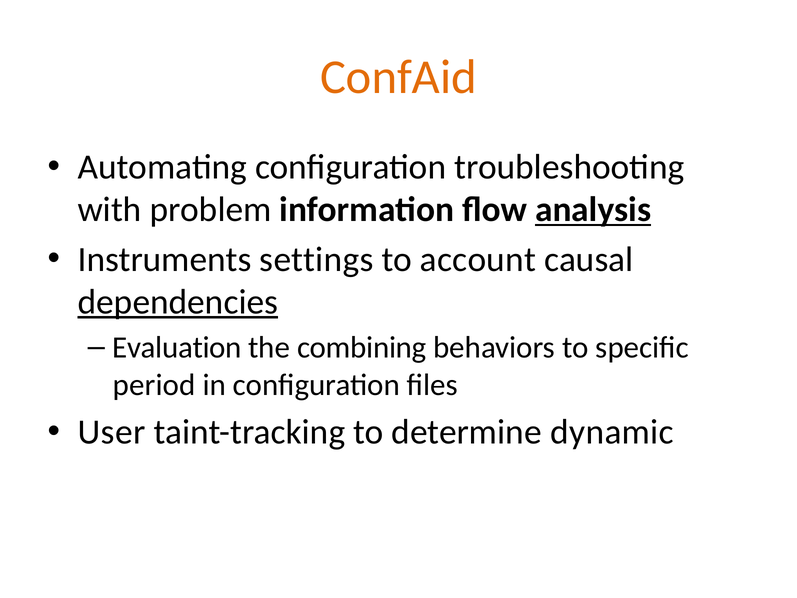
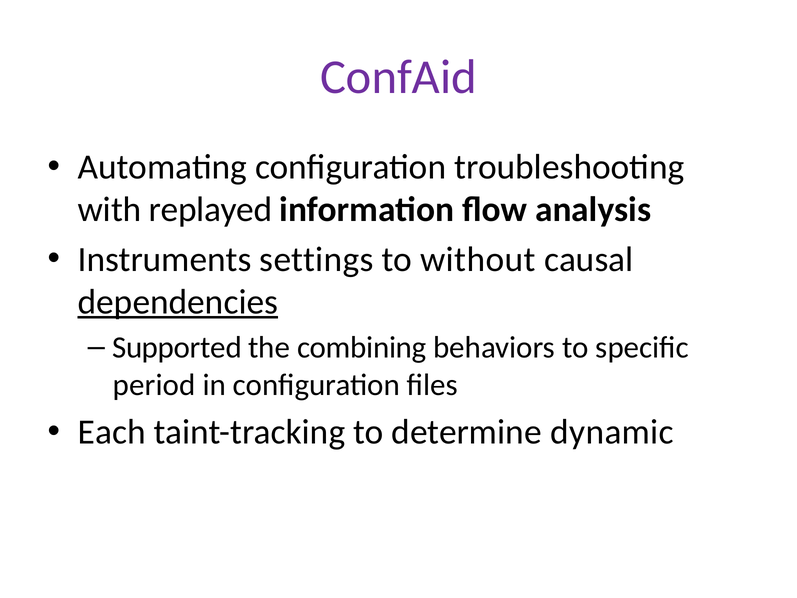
ConfAid colour: orange -> purple (398, 77)
problem: problem -> replayed (211, 210)
analysis underline: present -> none (593, 210)
account: account -> without (478, 259)
Evaluation: Evaluation -> Supported (177, 348)
User: User -> Each (112, 432)
